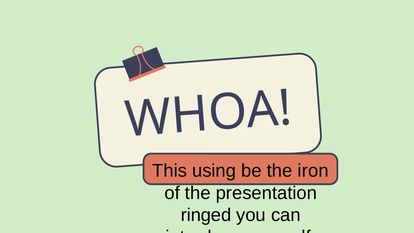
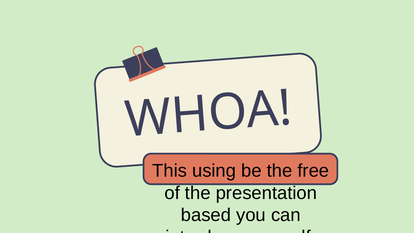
iron: iron -> free (313, 171)
ringed: ringed -> based (206, 215)
